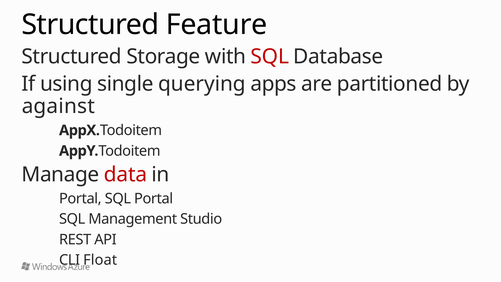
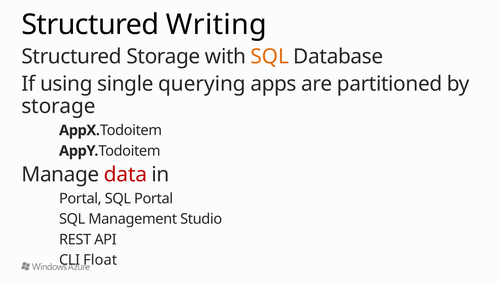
Feature: Feature -> Writing (216, 25)
SQL colour: red -> orange (270, 57)
against: against -> storage (59, 106)
